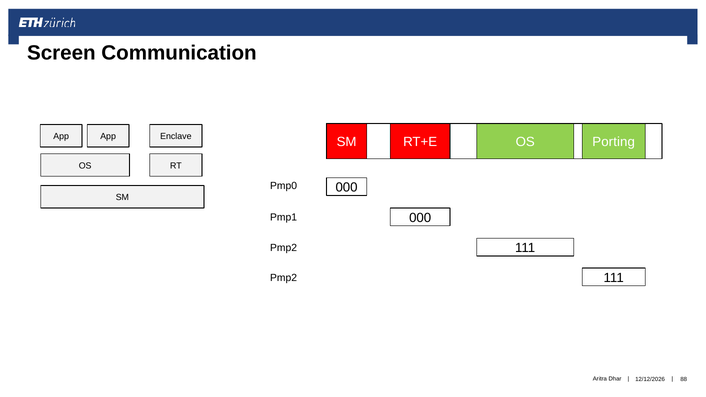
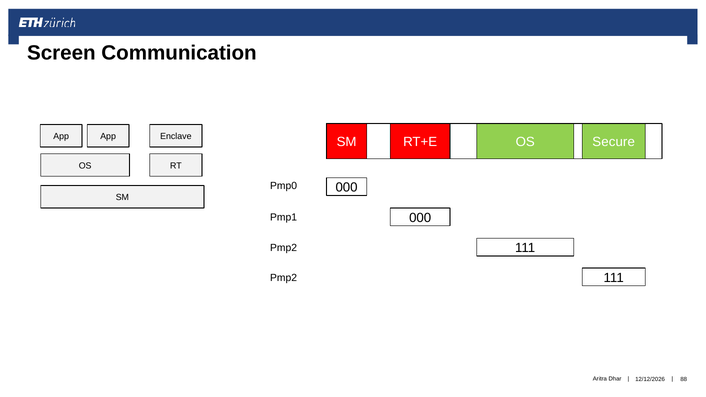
Porting: Porting -> Secure (614, 142)
